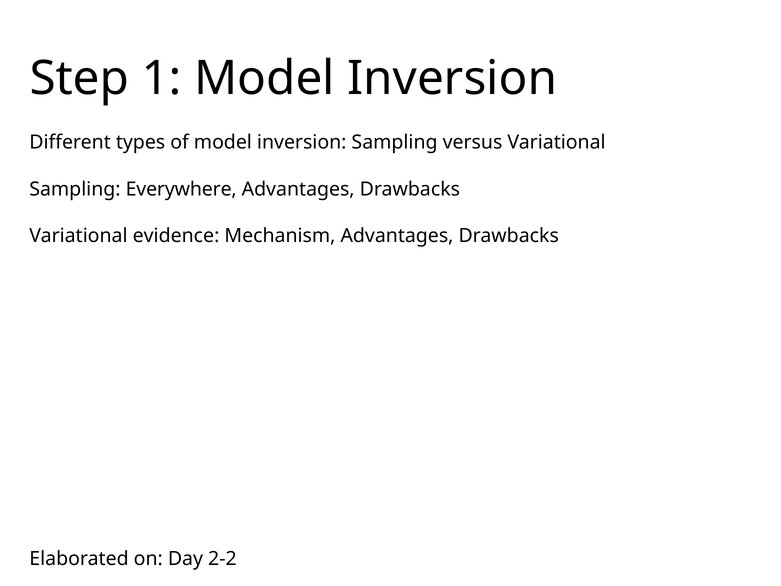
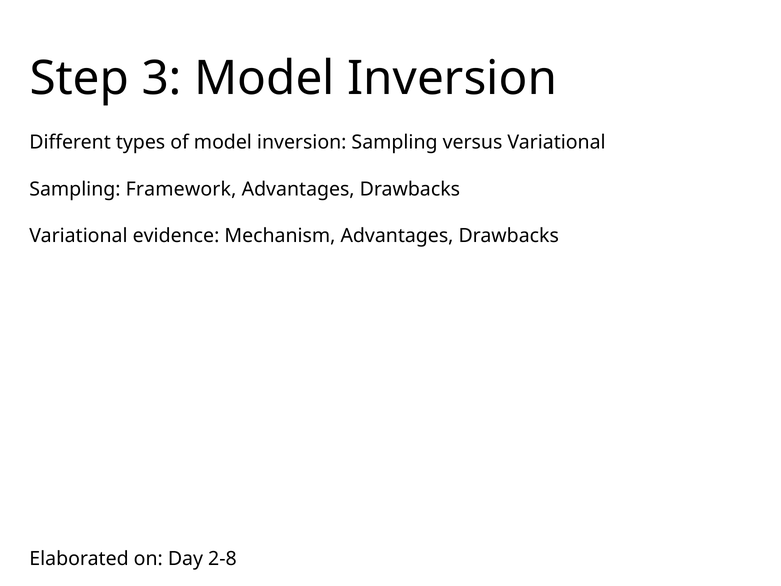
1: 1 -> 3 (162, 79)
Everywhere: Everywhere -> Framework (181, 189)
2-2: 2-2 -> 2-8 (222, 558)
